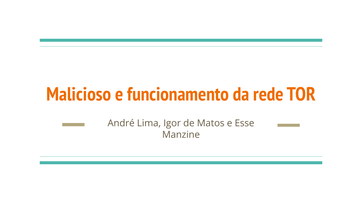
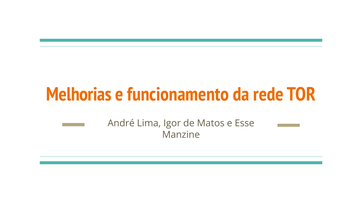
Malicioso: Malicioso -> Melhorias (79, 95)
